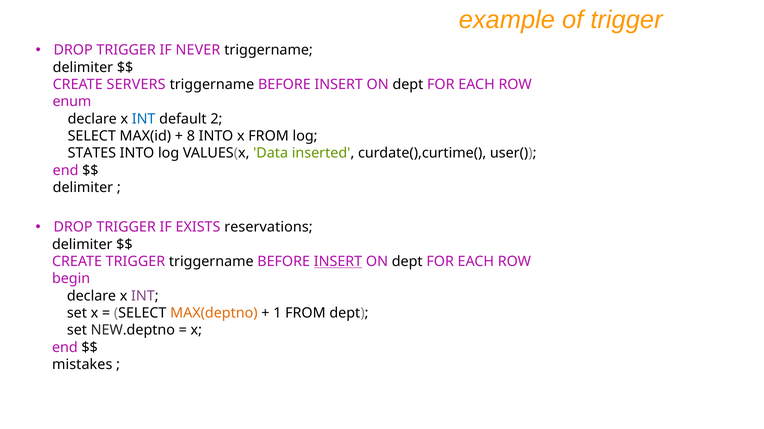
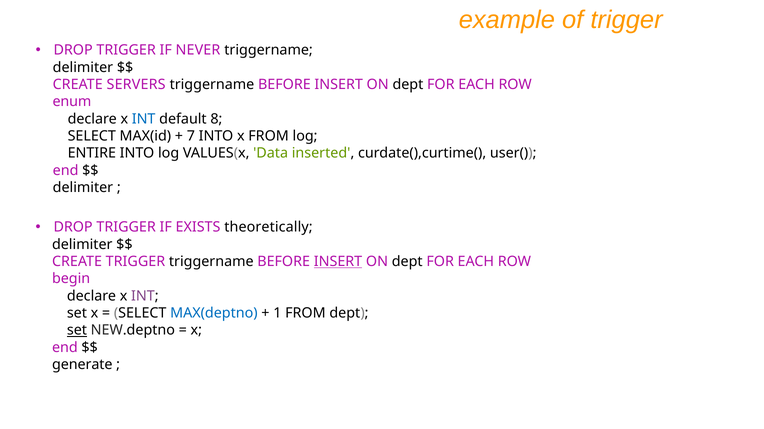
2: 2 -> 8 (216, 119)
8: 8 -> 7 (191, 136)
STATES: STATES -> ENTIRE (92, 153)
reservations: reservations -> theoretically (268, 228)
MAX(deptno colour: orange -> blue (214, 314)
set underline: none -> present (77, 331)
mistakes: mistakes -> generate (82, 365)
